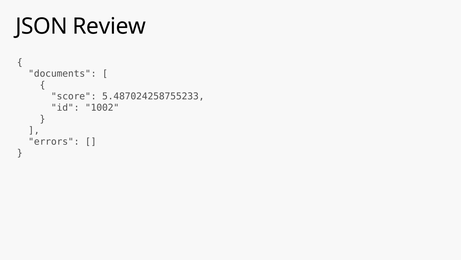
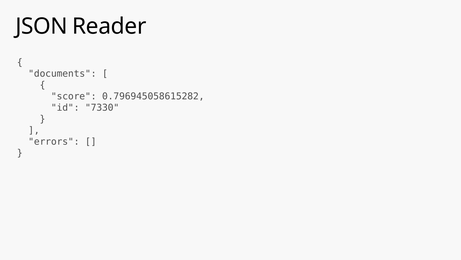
Review: Review -> Reader (109, 26)
5.487024258755233: 5.487024258755233 -> 0.796945058615282 (153, 96)
1002: 1002 -> 7330 (102, 107)
